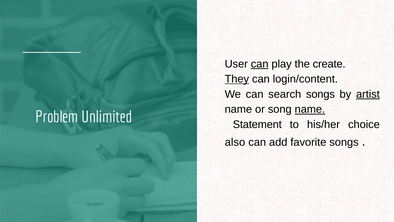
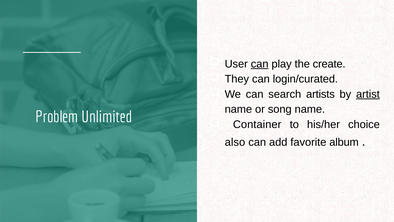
They underline: present -> none (237, 79)
login/content: login/content -> login/curated (305, 79)
search songs: songs -> artists (320, 94)
name underline: present -> none (310, 109)
Statement: Statement -> Container (257, 124)
favorite songs: songs -> album (344, 142)
